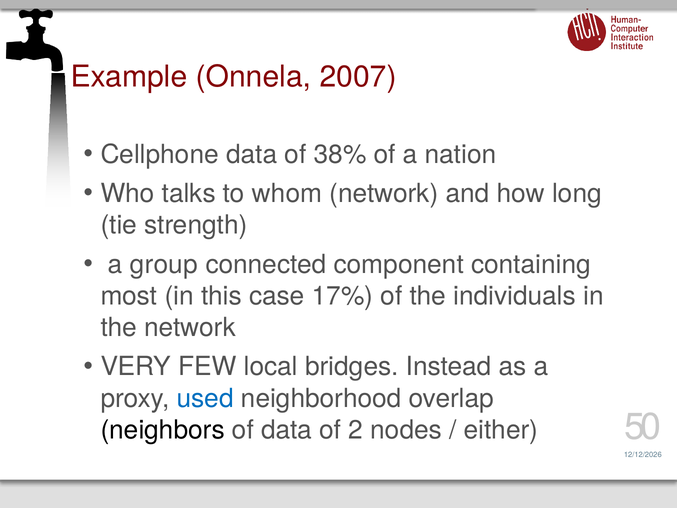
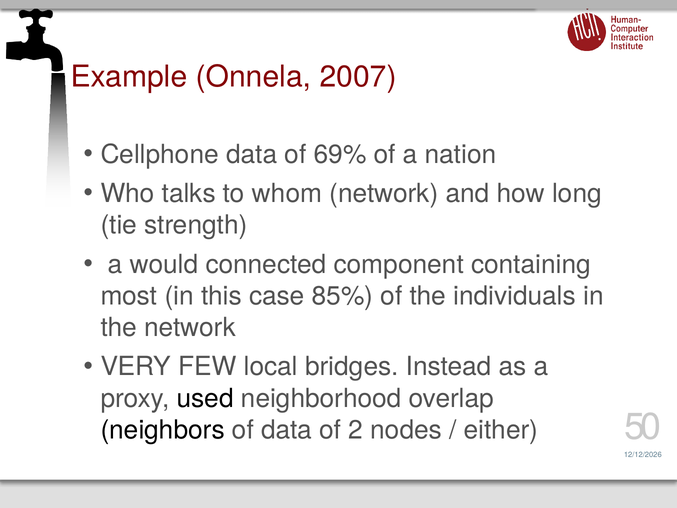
38%: 38% -> 69% (340, 154)
group: group -> would (164, 264)
17%: 17% -> 85% (343, 296)
used colour: blue -> black (205, 398)
